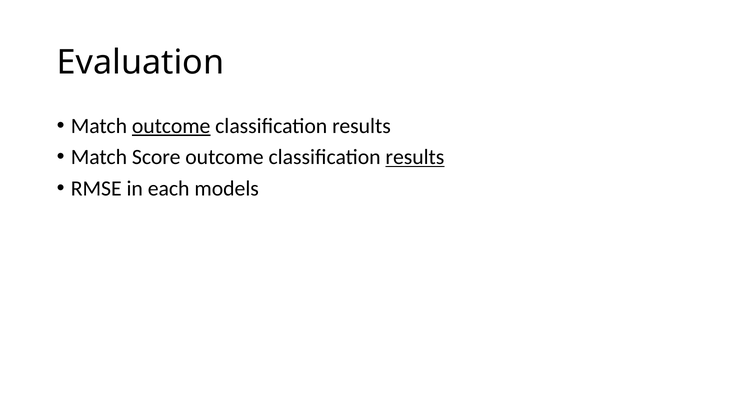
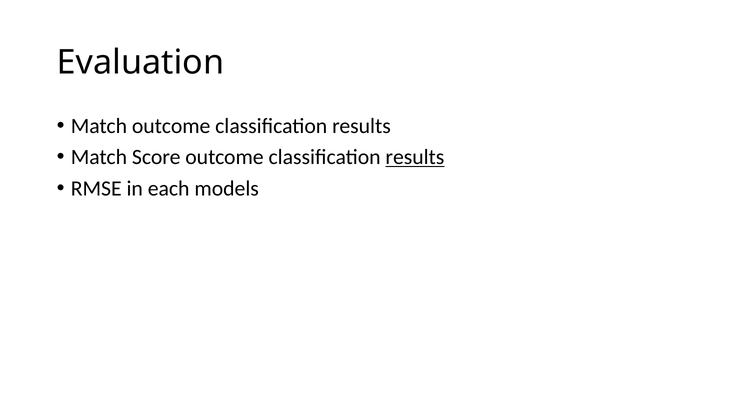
outcome underline: present -> none (171, 126)
